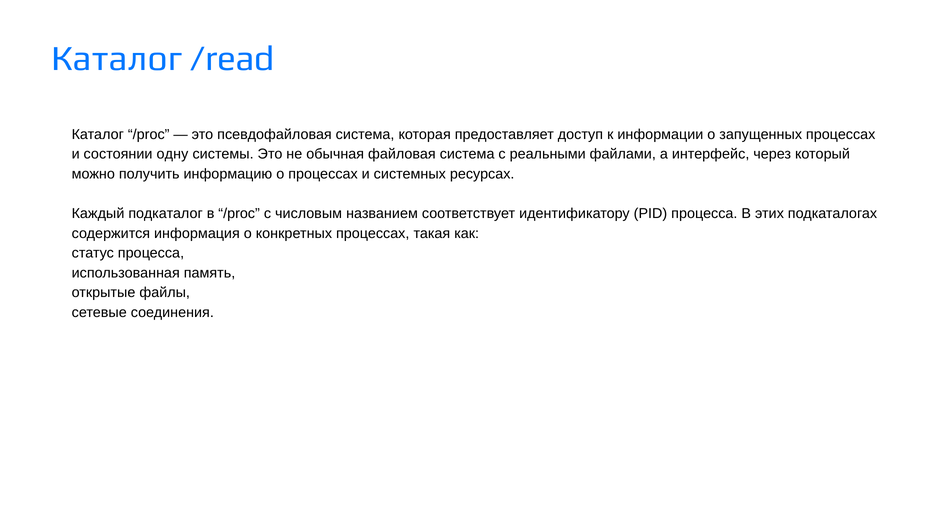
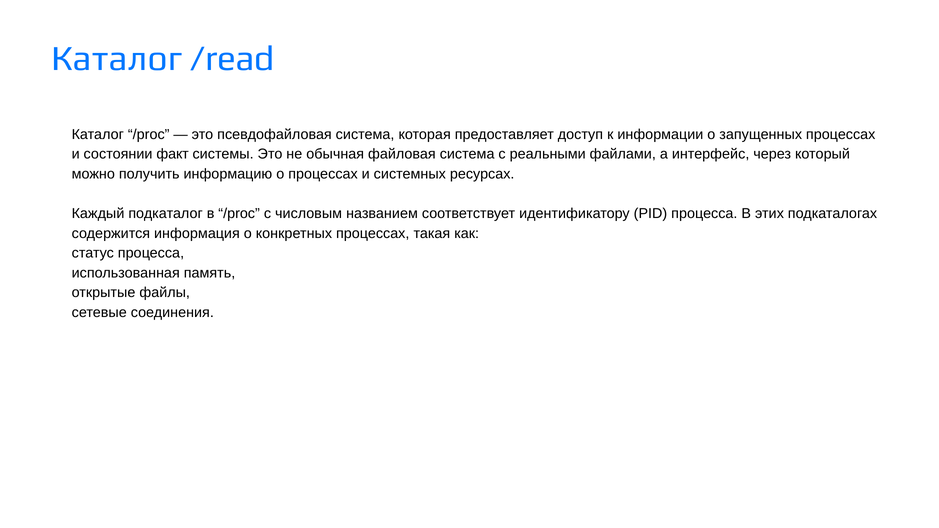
одну: одну -> факт (173, 154)
